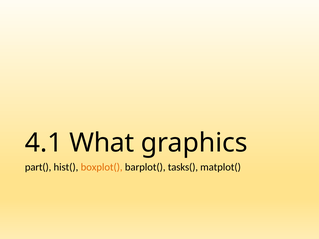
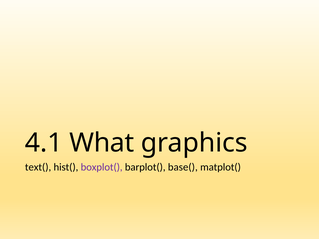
part(: part( -> text( (38, 167)
boxplot( colour: orange -> purple (102, 167)
tasks(: tasks( -> base( (183, 167)
